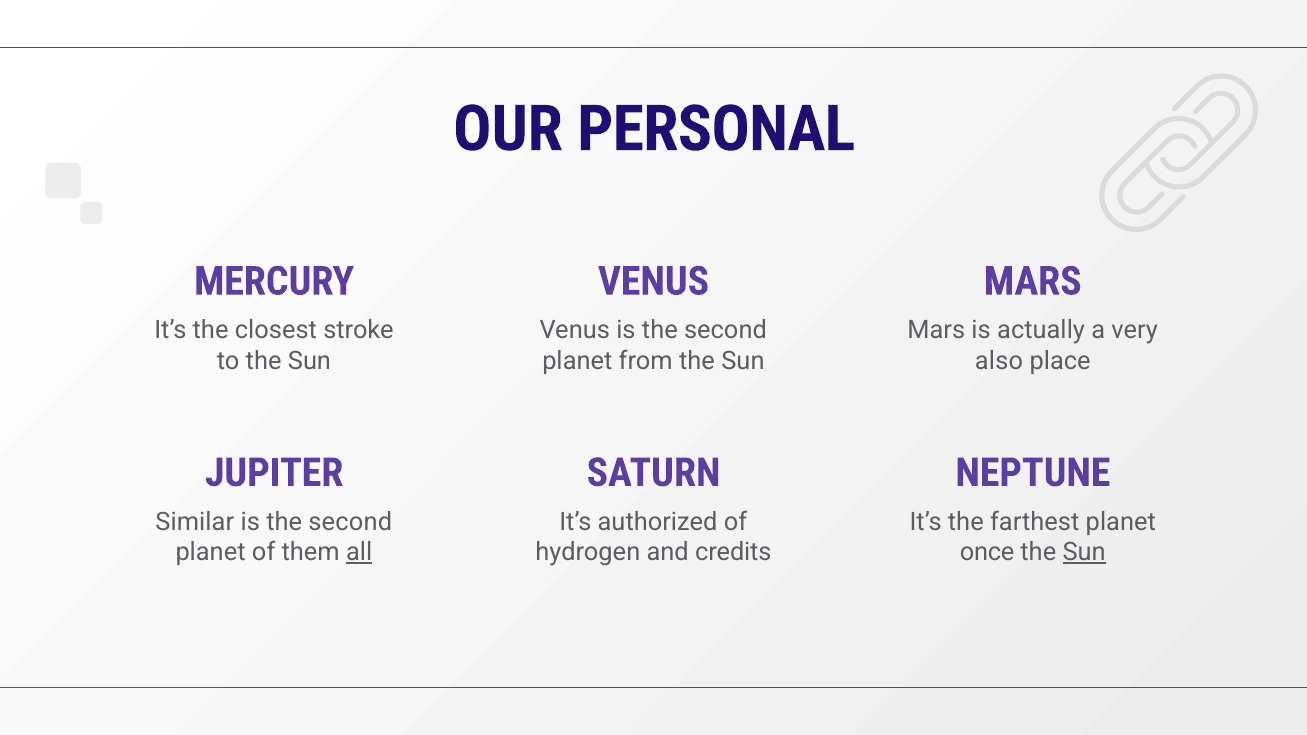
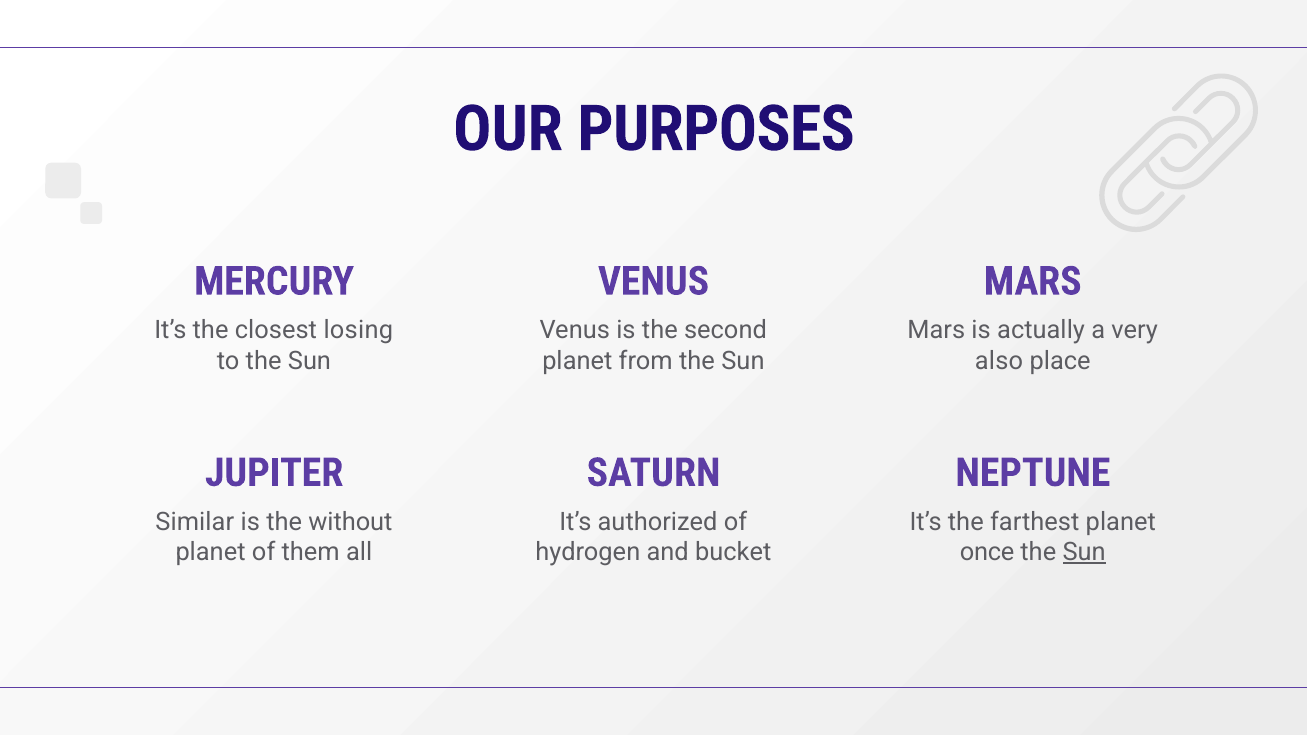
PERSONAL: PERSONAL -> PURPOSES (716, 129)
stroke: stroke -> losing (358, 330)
second: second -> without (350, 522)
all underline: present -> none (359, 552)
credits: credits -> bucket (733, 552)
